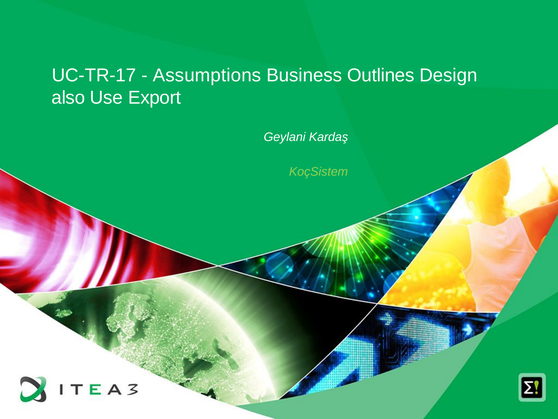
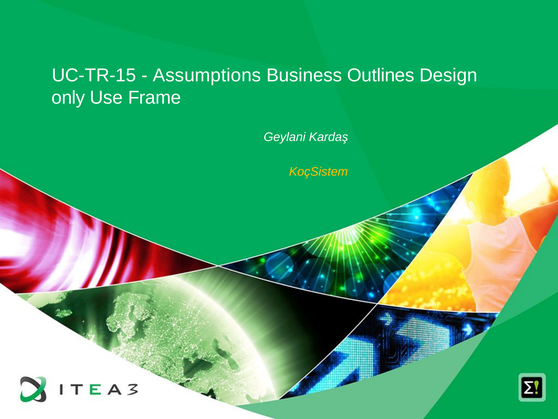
UC-TR-17: UC-TR-17 -> UC-TR-15 (94, 75)
also: also -> only (68, 97)
Export: Export -> Frame (155, 97)
KoçSistem colour: light green -> yellow (319, 172)
